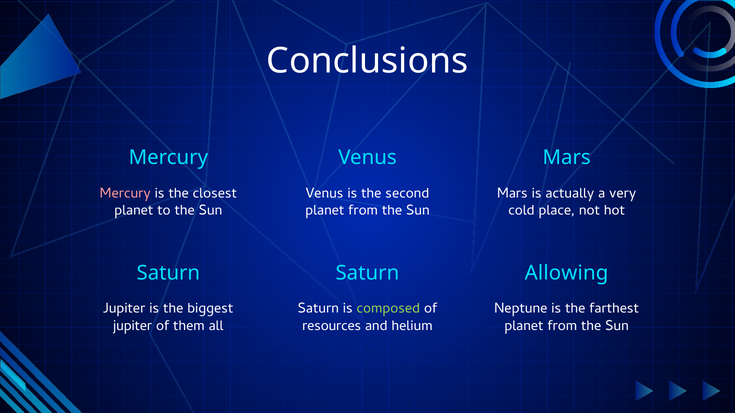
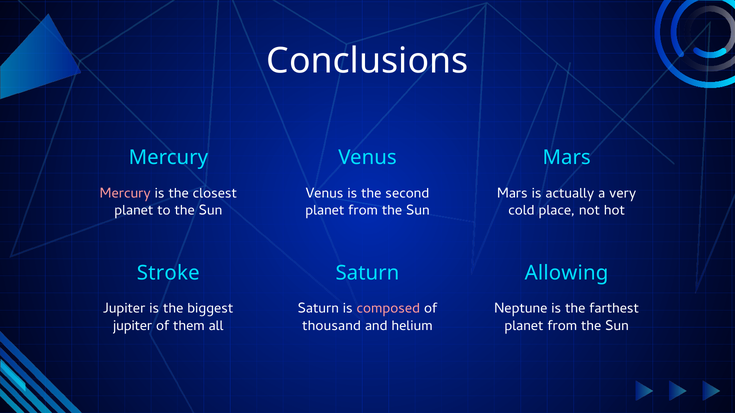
Saturn: Saturn -> Stroke (168, 273)
composed colour: light green -> pink (388, 309)
resources: resources -> thousand (332, 326)
